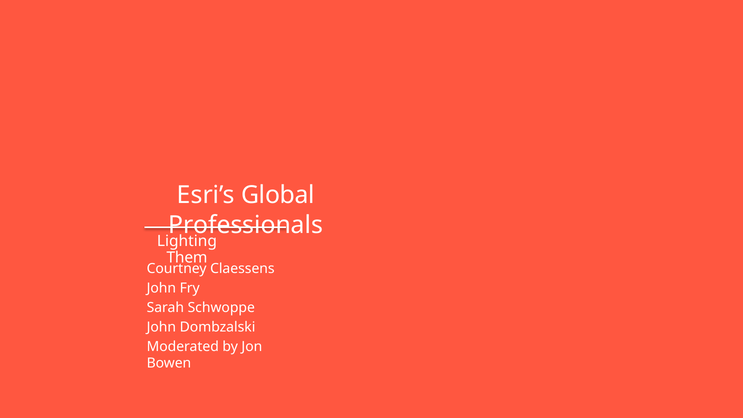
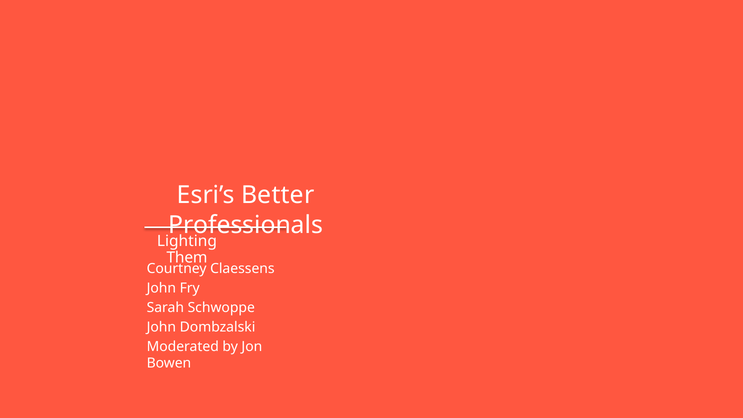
Global: Global -> Better (278, 195)
